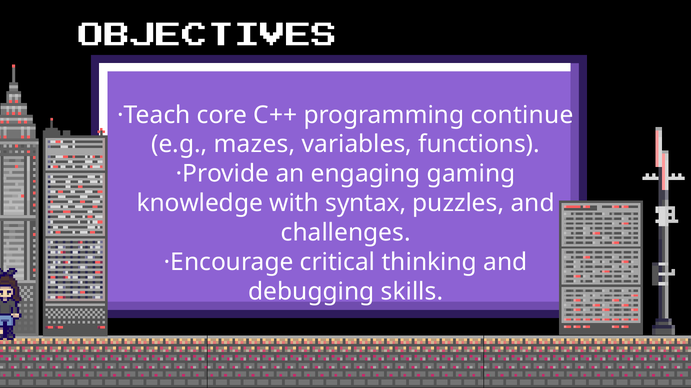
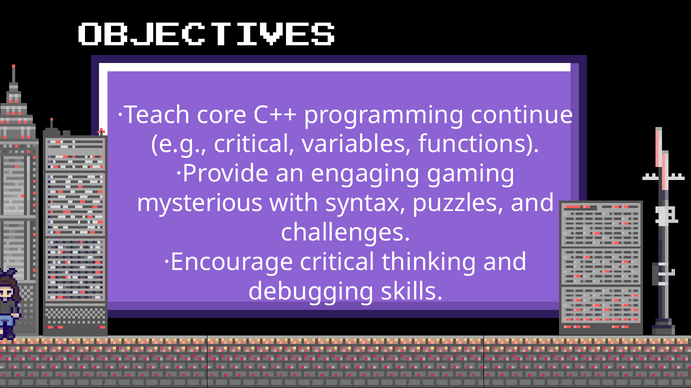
e.g mazes: mazes -> critical (255, 145)
knowledge: knowledge -> mysterious (200, 204)
